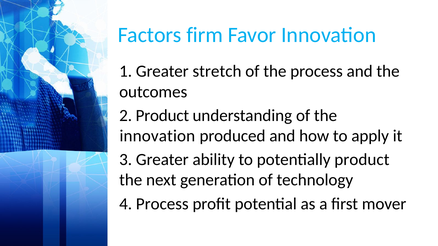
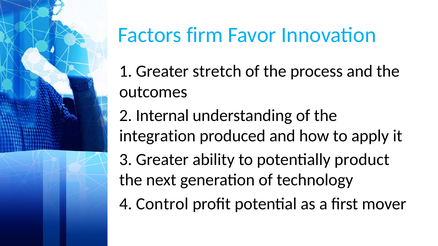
2 Product: Product -> Internal (162, 116)
innovation: innovation -> integration (157, 136)
4 Process: Process -> Control (162, 204)
